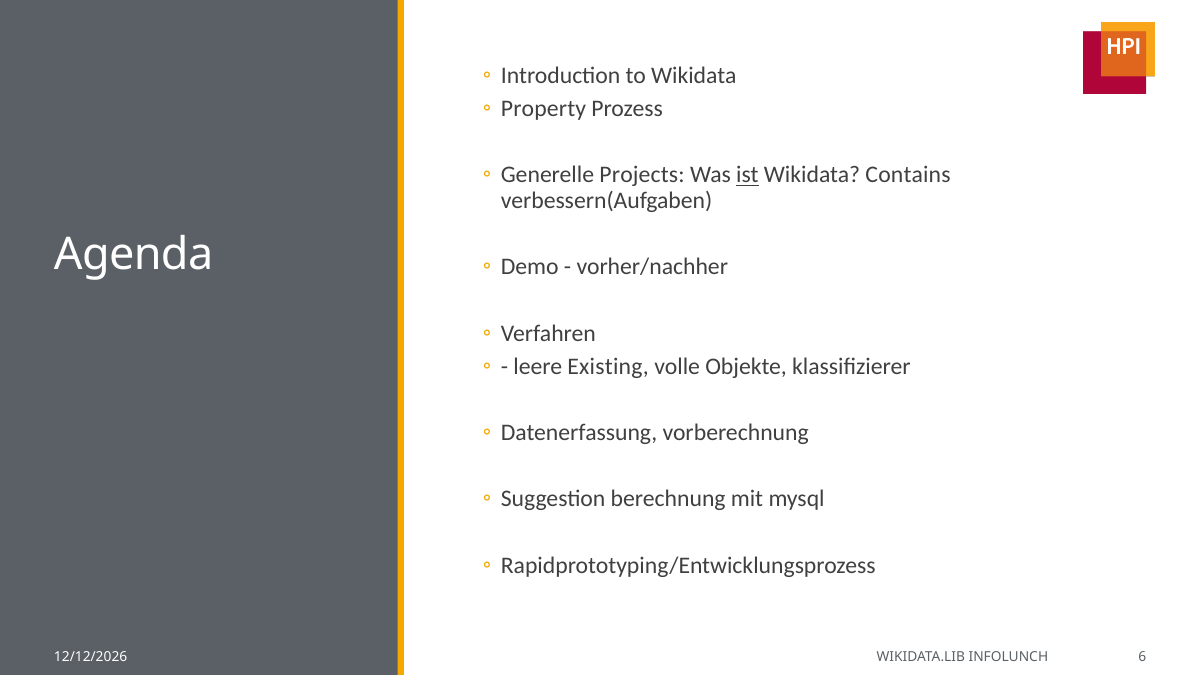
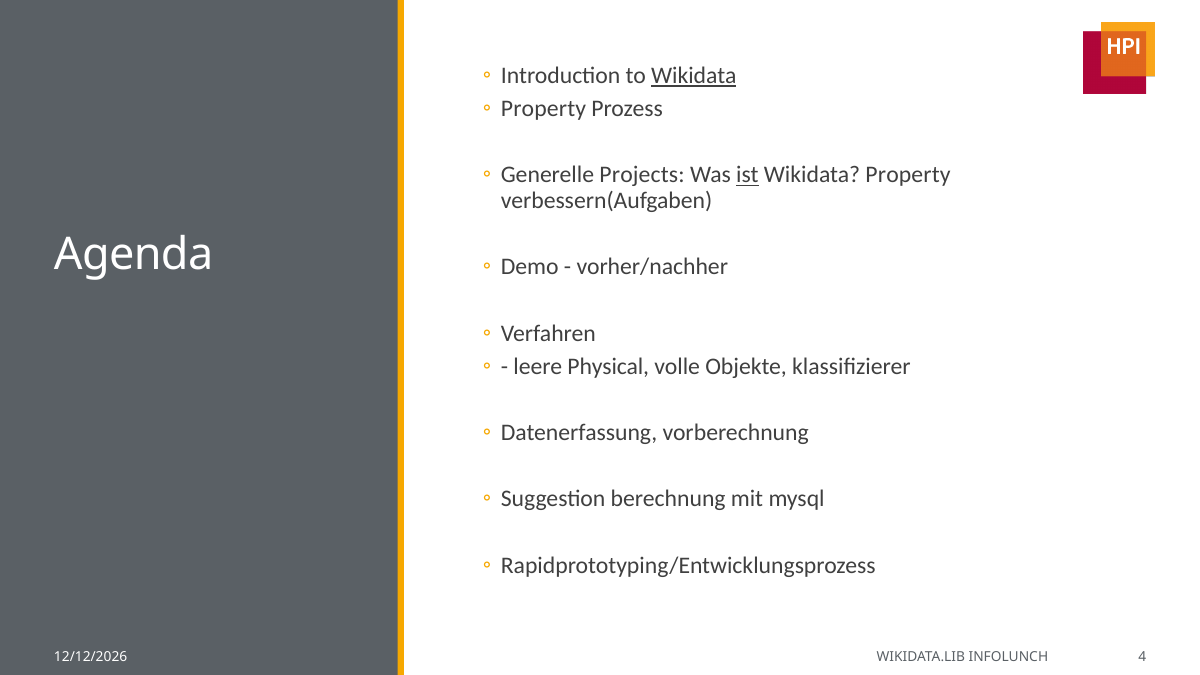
Wikidata underline: none -> present (694, 76)
Wikidata Contains: Contains -> Property (908, 175)
Existing: Existing -> Physical (608, 367)
6: 6 -> 4 (1142, 657)
